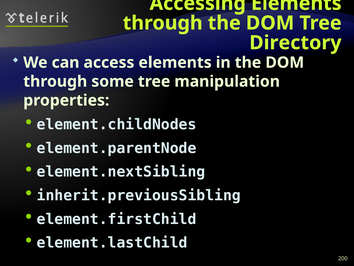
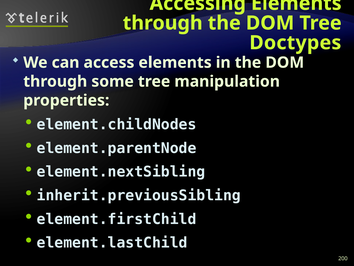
Directory: Directory -> Doctypes (295, 43)
